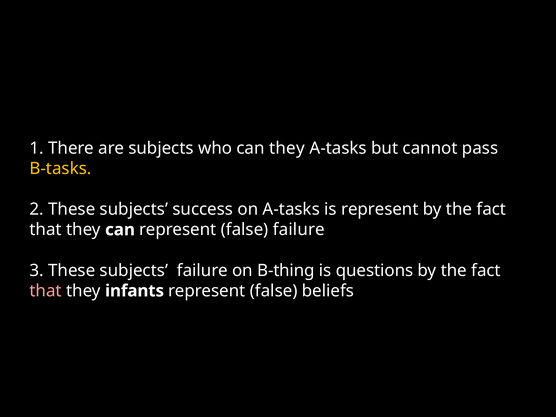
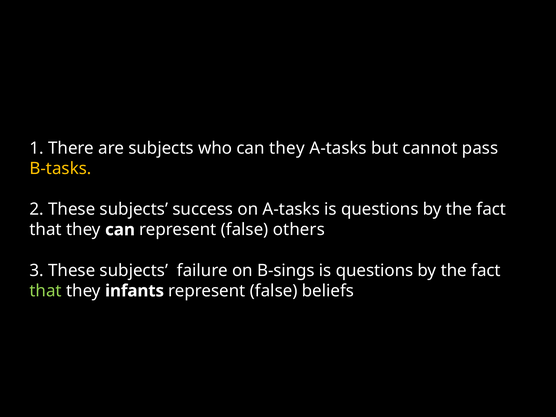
A-tasks is represent: represent -> questions (380, 209)
false failure: failure -> others (299, 230)
B-thing: B-thing -> B-sings (286, 270)
that colour: pink -> light green (46, 291)
